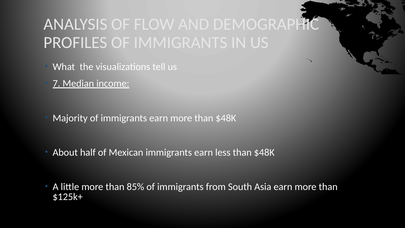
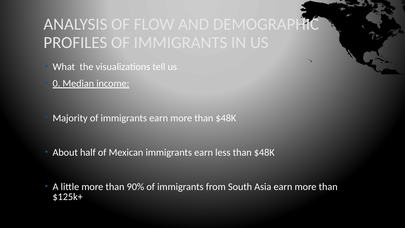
7: 7 -> 0 (56, 83)
85%: 85% -> 90% (135, 187)
